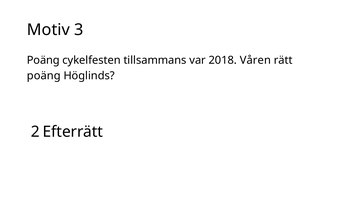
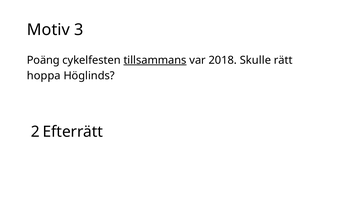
tillsammans underline: none -> present (155, 60)
Våren: Våren -> Skulle (255, 60)
poäng: poäng -> hoppa (44, 76)
